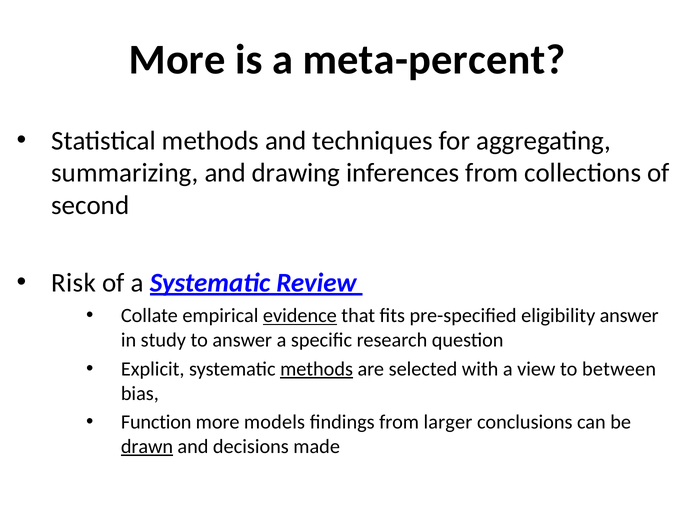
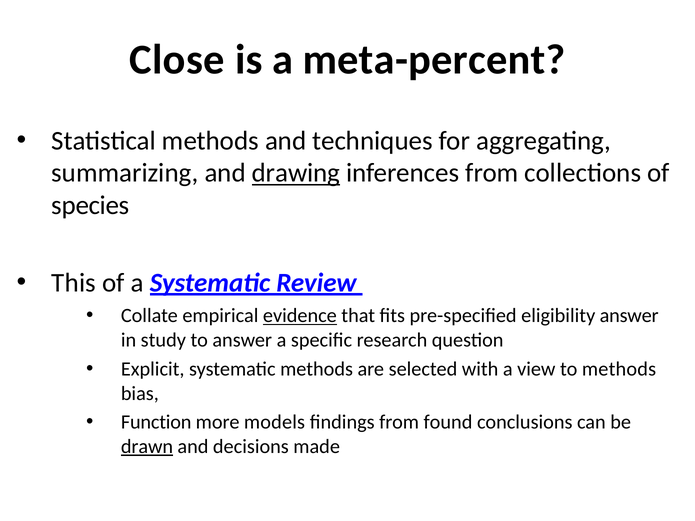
More: More -> Close (177, 60)
drawing underline: none -> present (296, 173)
second: second -> species (90, 206)
Risk: Risk -> This (74, 283)
methods underline: present -> none (317, 369)
to between: between -> methods (619, 369)
larger: larger -> found (448, 423)
